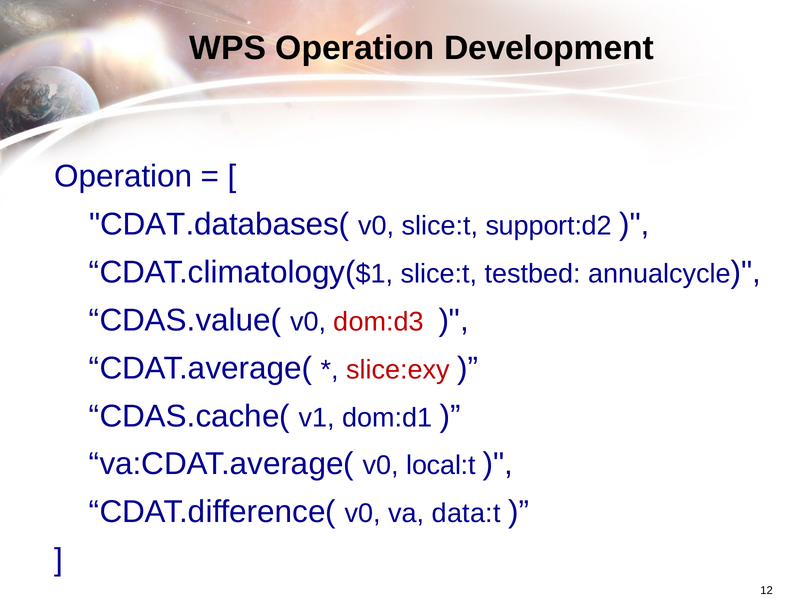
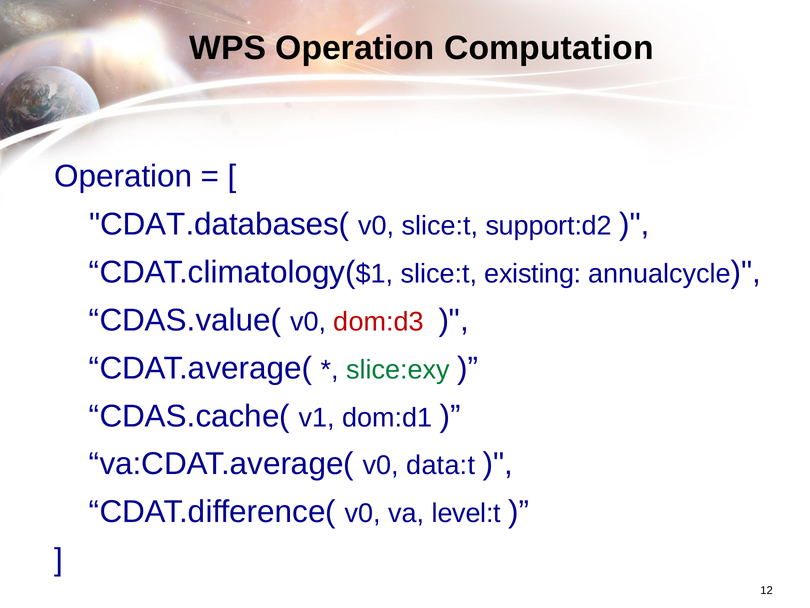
Development: Development -> Computation (549, 48)
testbed: testbed -> existing (533, 274)
slice:exy colour: red -> green (398, 369)
local:t: local:t -> data:t (441, 465)
data:t: data:t -> level:t (466, 513)
